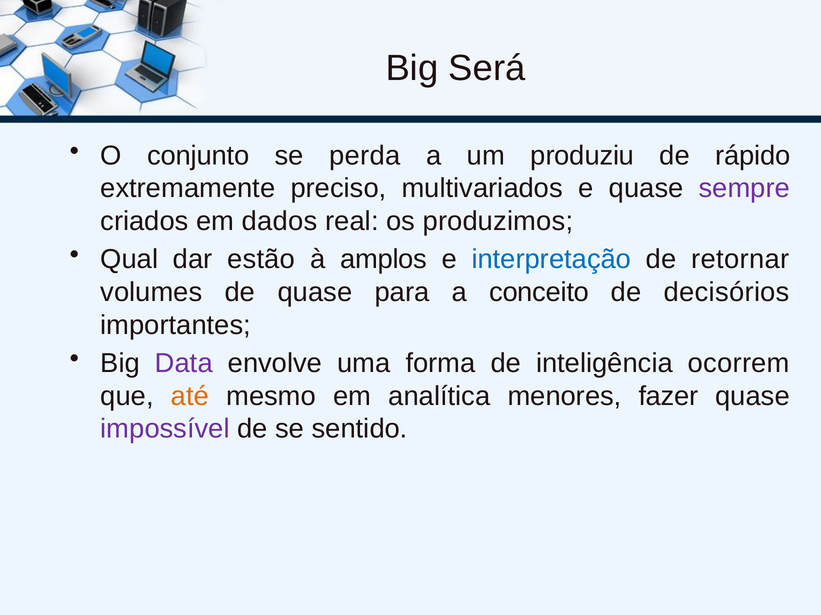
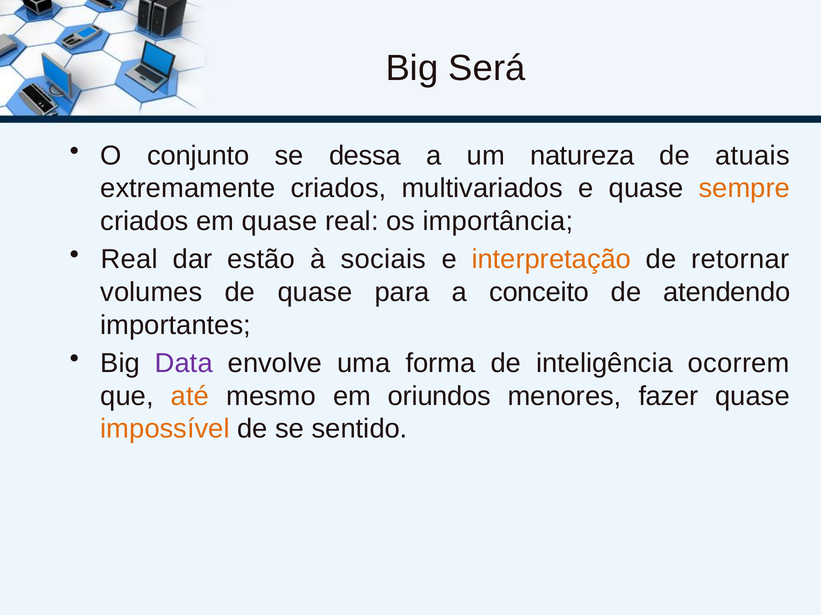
perda: perda -> dessa (365, 156)
produziu: produziu -> natureza (582, 156)
rápido: rápido -> atuais (753, 156)
extremamente preciso: preciso -> criados (338, 189)
sempre colour: purple -> orange (744, 189)
em dados: dados -> quase (280, 221)
produzimos: produzimos -> importância (498, 221)
Qual: Qual -> Real (129, 260)
amplos: amplos -> sociais (383, 260)
interpretação colour: blue -> orange (551, 260)
decisórios: decisórios -> atendendo (727, 293)
analítica: analítica -> oriundos (439, 397)
impossível colour: purple -> orange (165, 429)
